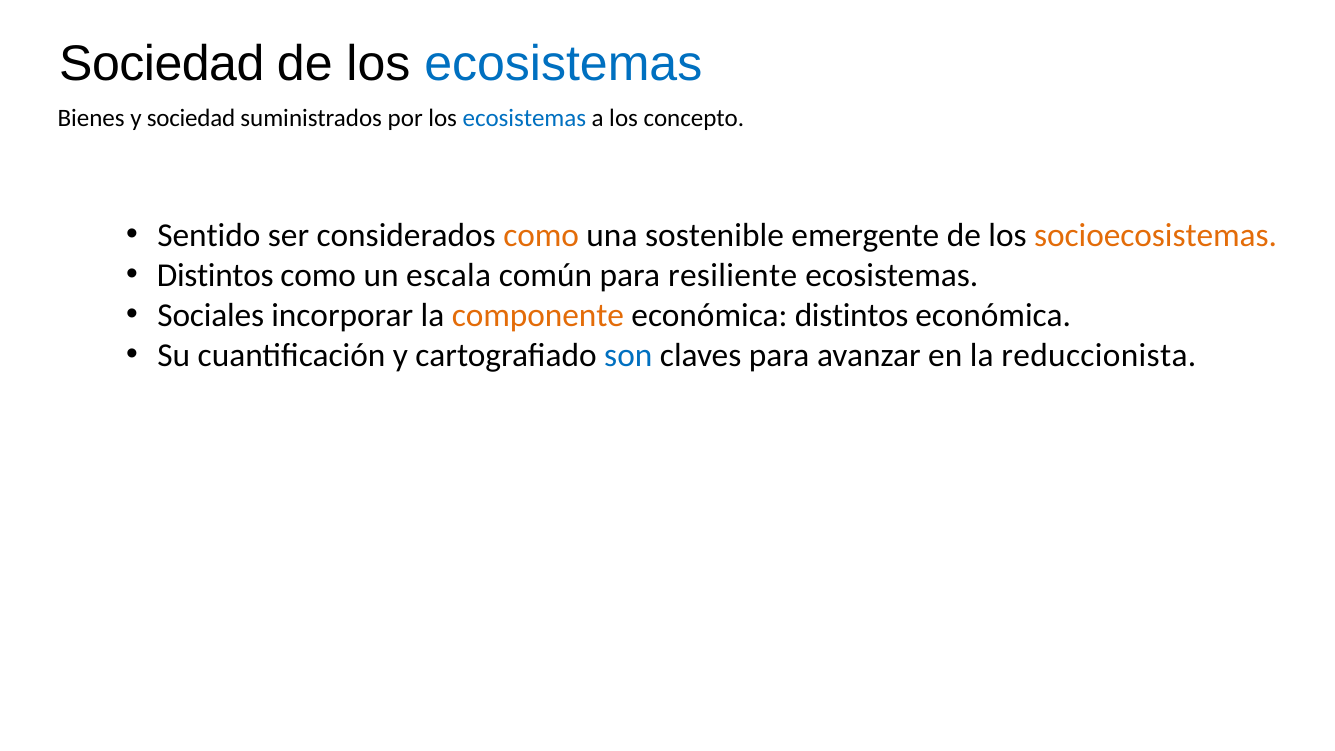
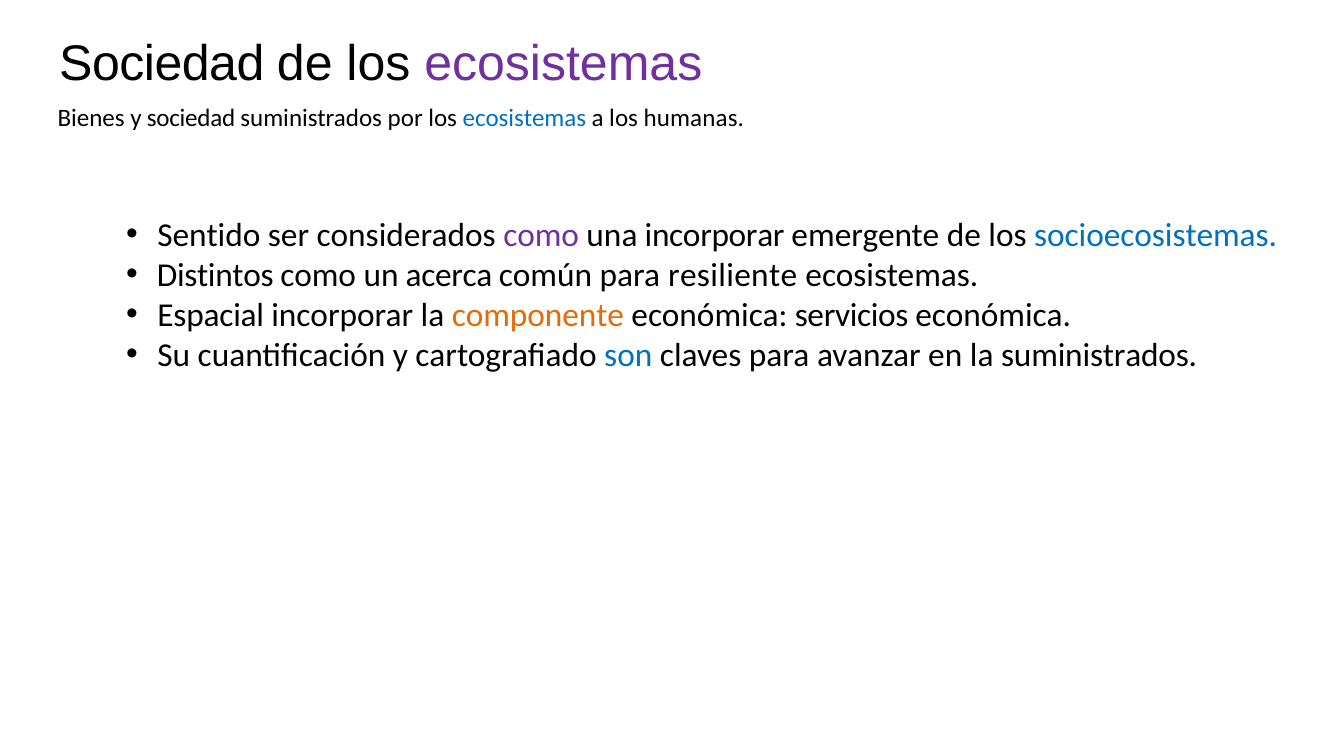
ecosistemas colour: blue -> purple (563, 64)
concepto: concepto -> humanas (694, 118)
como colour: orange -> purple (541, 235)
una sostenible: sostenible -> incorporar (715, 235)
socioecosistemas colour: orange -> blue (1156, 235)
escala: escala -> acerca (449, 275)
Sociales: Sociales -> Espacial (211, 315)
económica distintos: distintos -> servicios (852, 315)
la reduccionista: reduccionista -> suministrados (1099, 355)
